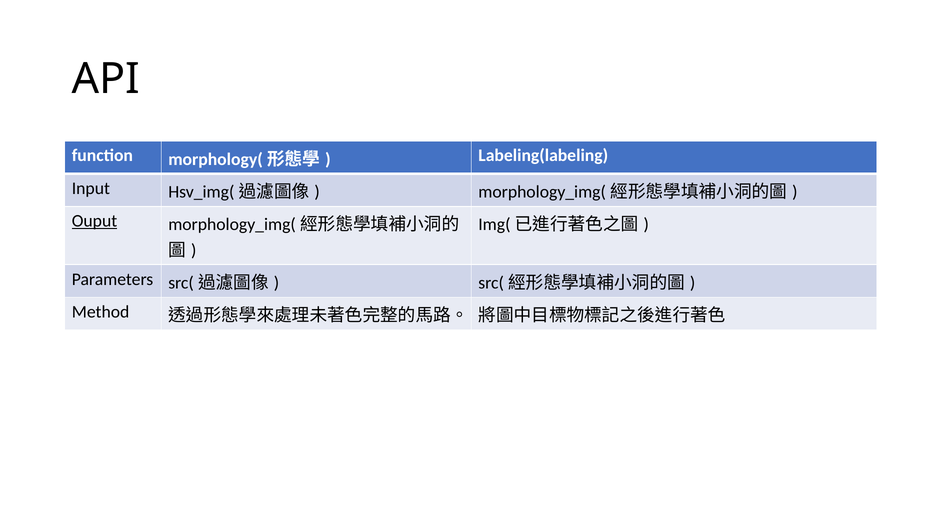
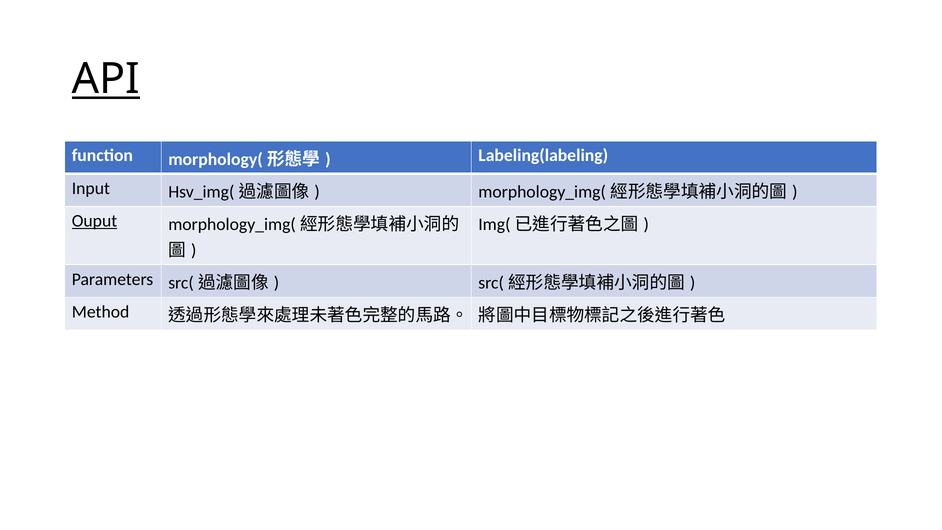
API underline: none -> present (106, 79)
